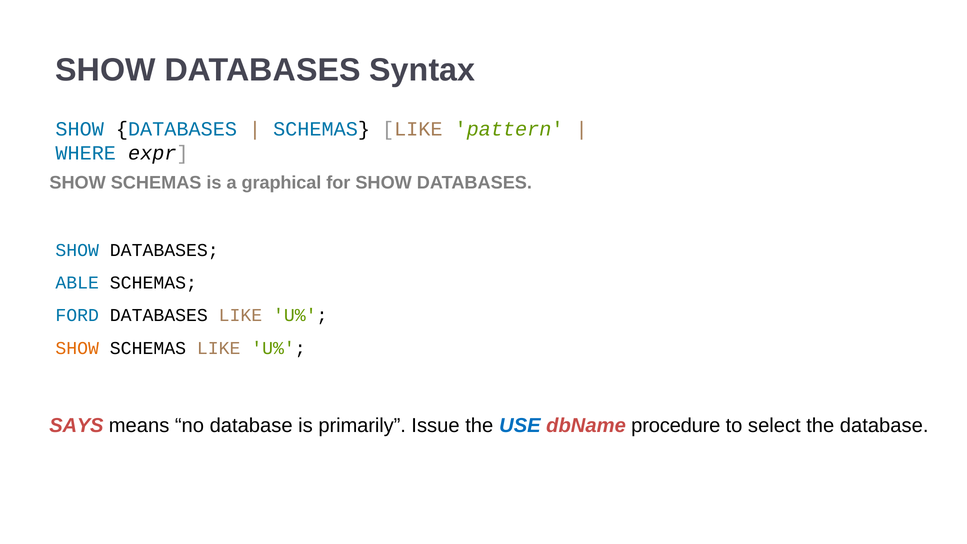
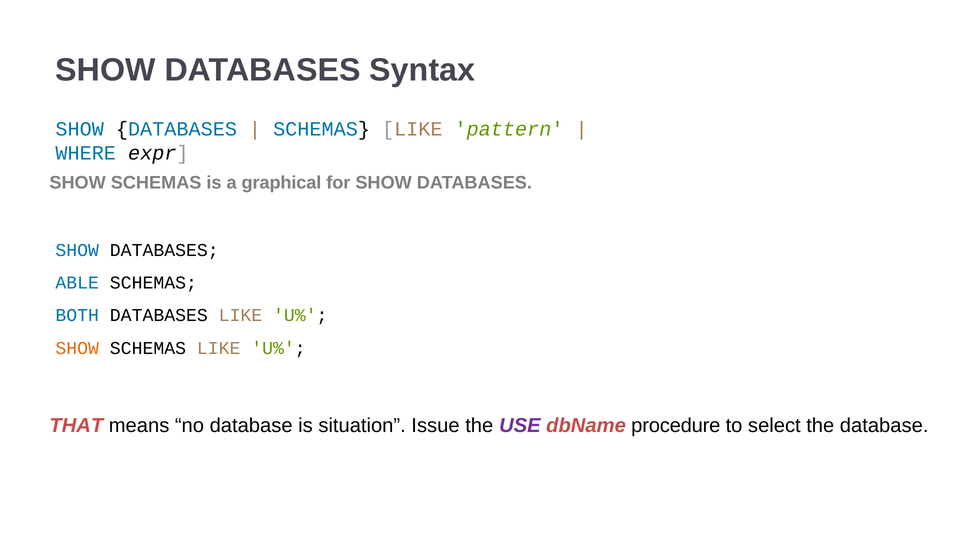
FORD: FORD -> BOTH (77, 315)
SAYS: SAYS -> THAT (76, 426)
primarily: primarily -> situation (362, 426)
USE colour: blue -> purple (520, 426)
